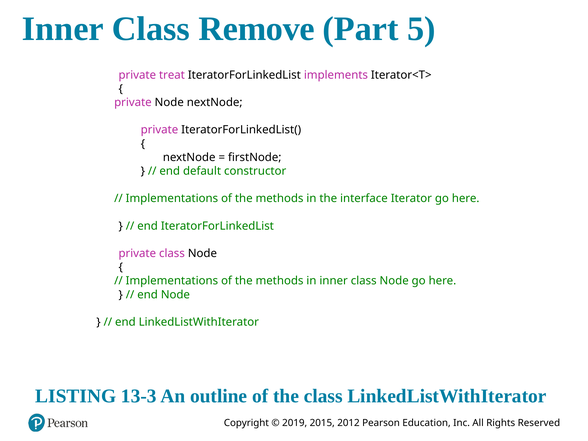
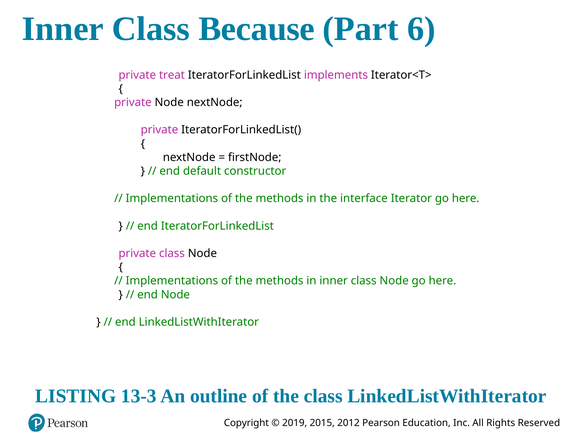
Remove: Remove -> Because (257, 29)
5: 5 -> 6 (421, 29)
